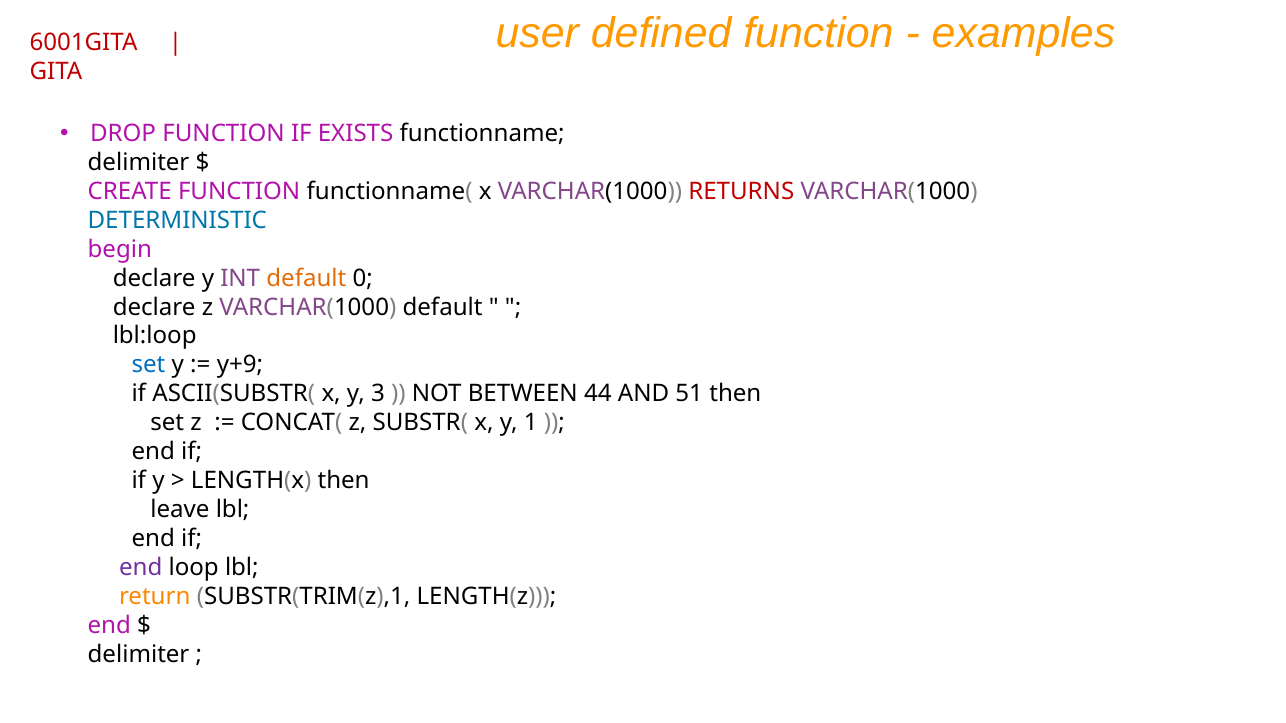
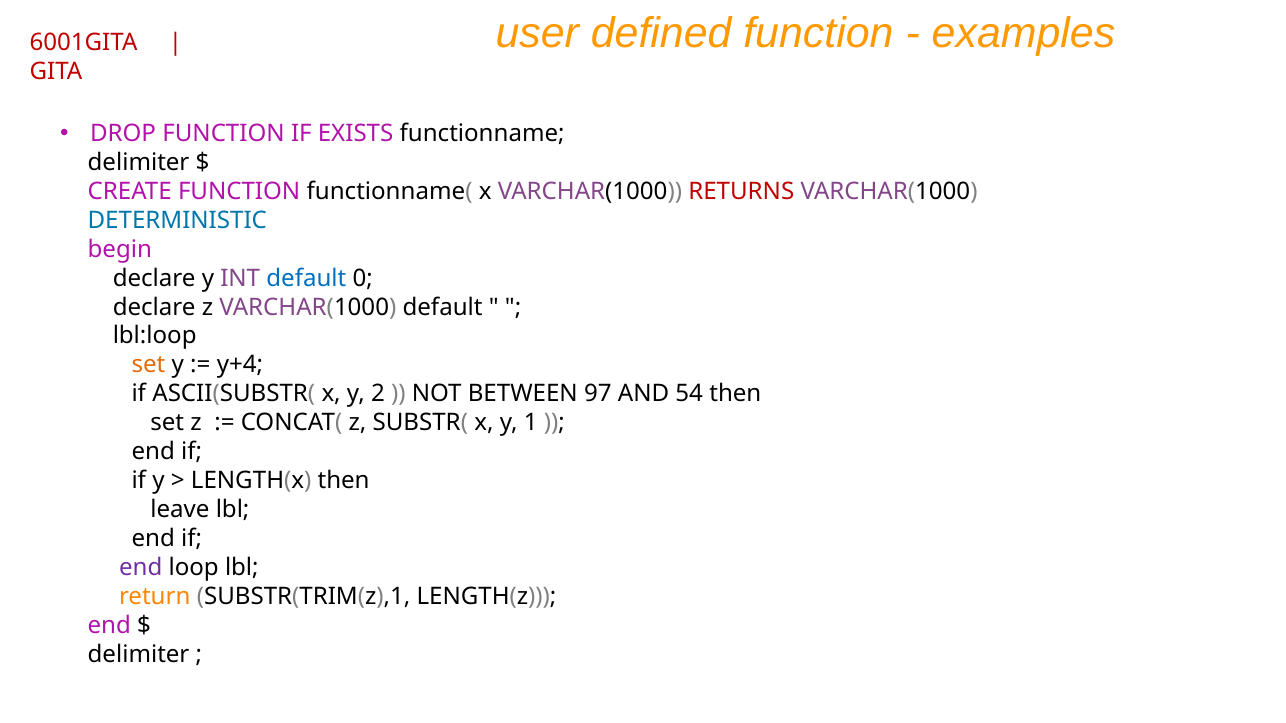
default colour: orange -> blue (306, 278)
set colour: blue -> orange (148, 365)
y+9: y+9 -> y+4 (240, 365)
3: 3 -> 2 (378, 394)
44: 44 -> 97 (598, 394)
51: 51 -> 54 (689, 394)
